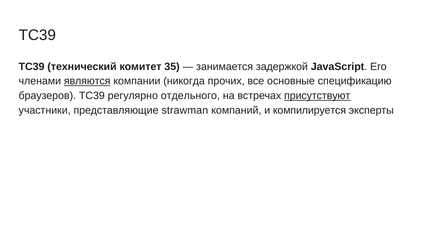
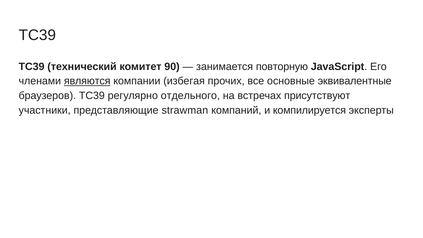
35: 35 -> 90 (172, 67)
задержкой: задержкой -> повторную (282, 67)
никогда: никогда -> избегая (184, 81)
спецификацию: спецификацию -> эквивалентные (355, 81)
присутствуют underline: present -> none (317, 96)
